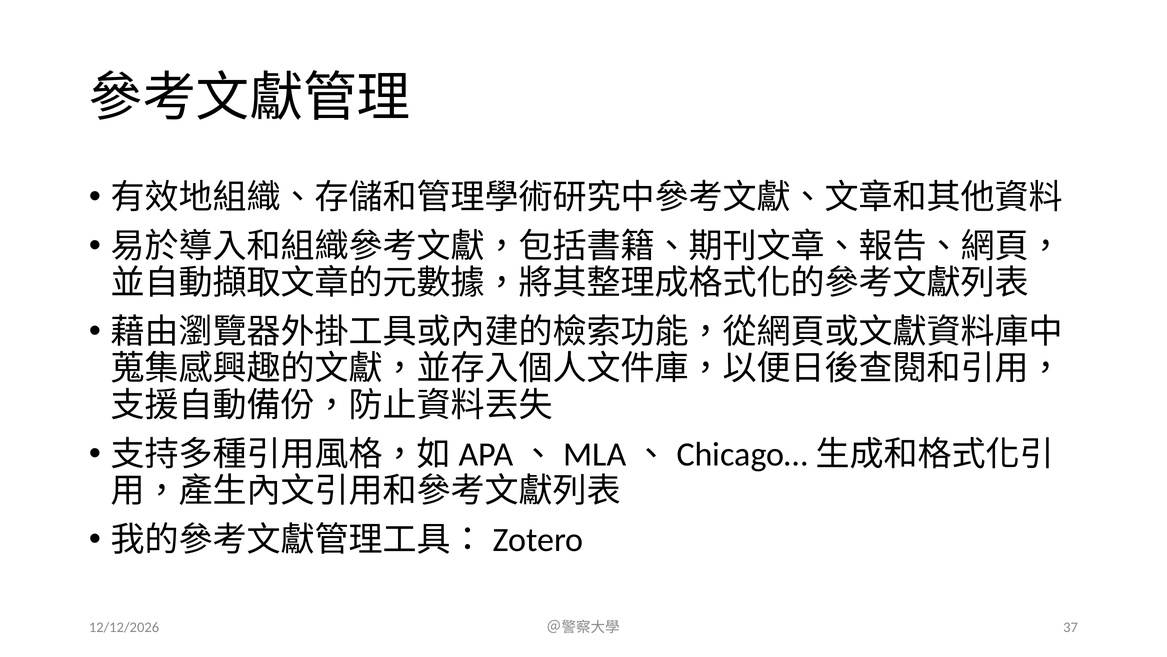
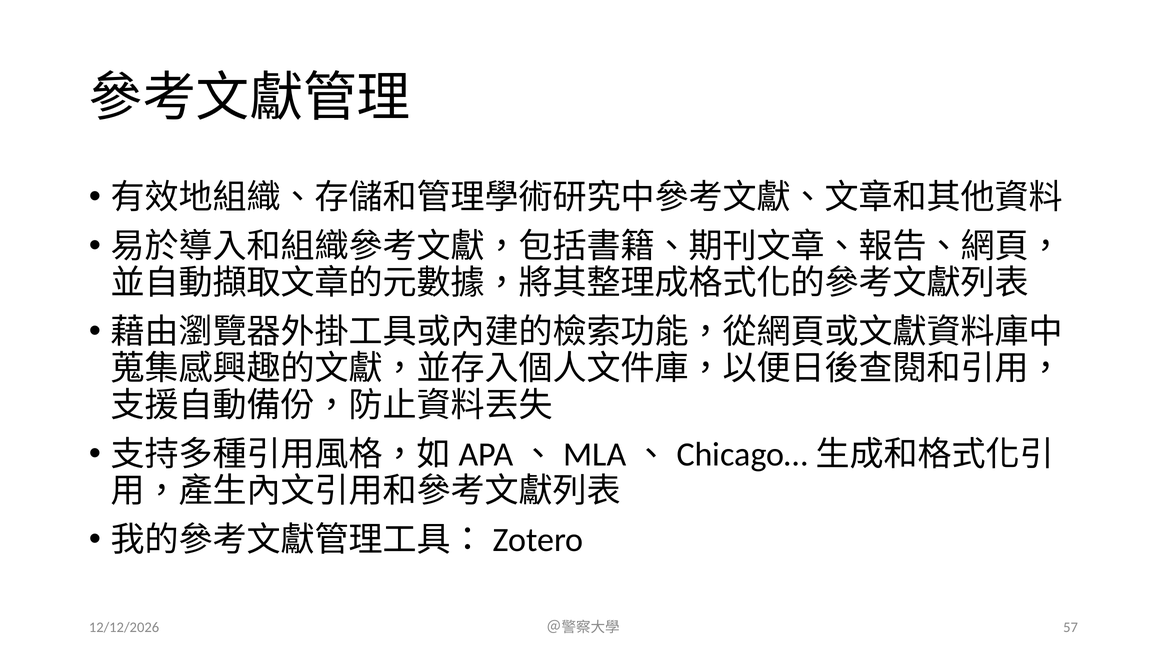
37: 37 -> 57 (1071, 627)
